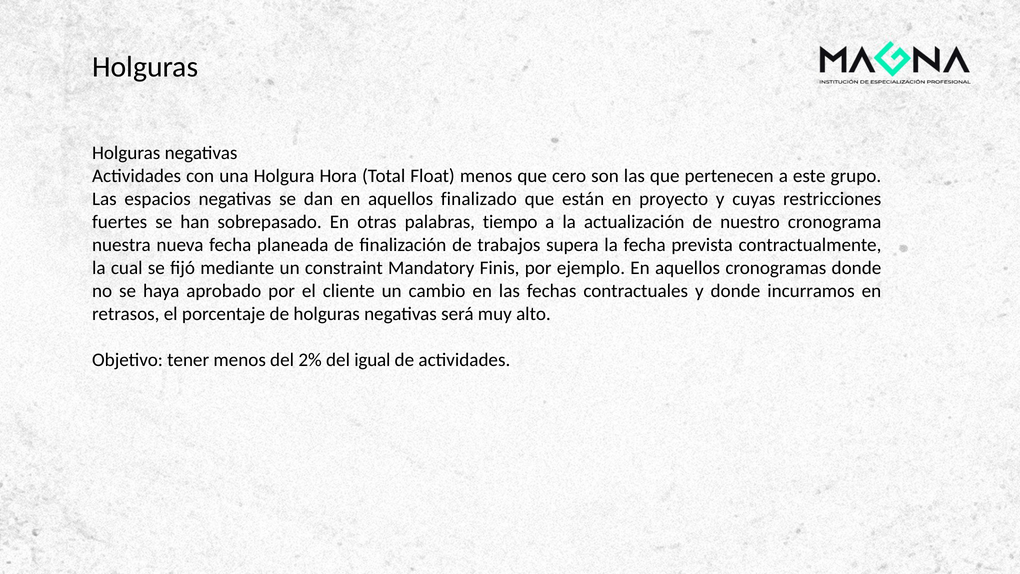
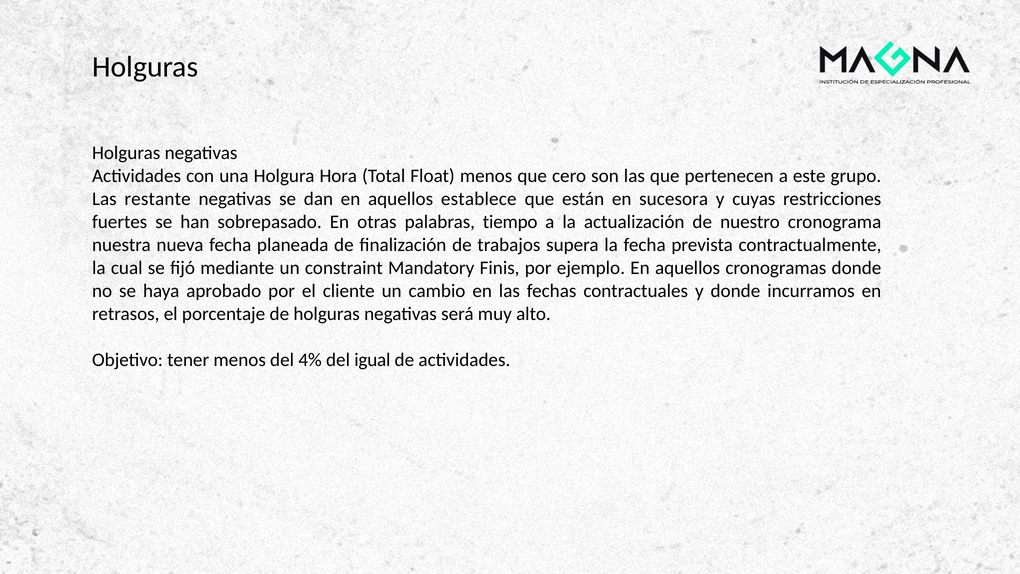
espacios: espacios -> restante (158, 199)
finalizado: finalizado -> establece (479, 199)
proyecto: proyecto -> sucesora (674, 199)
2%: 2% -> 4% (310, 360)
